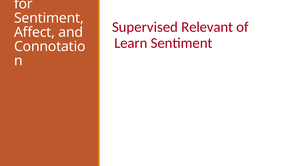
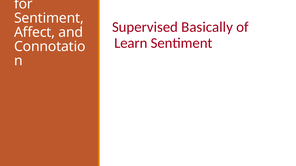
Relevant: Relevant -> Basically (207, 27)
